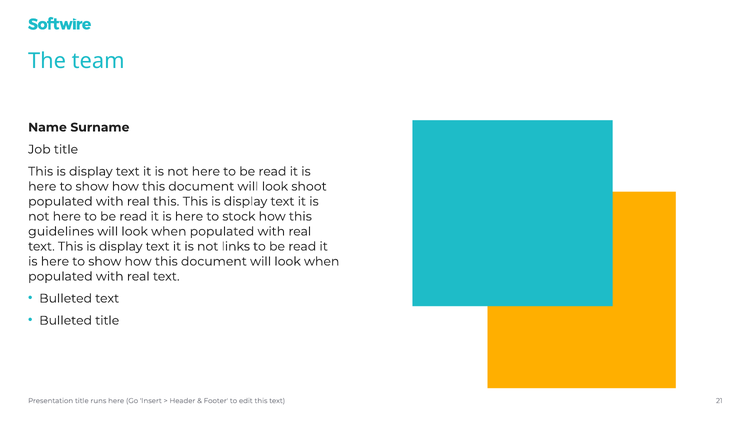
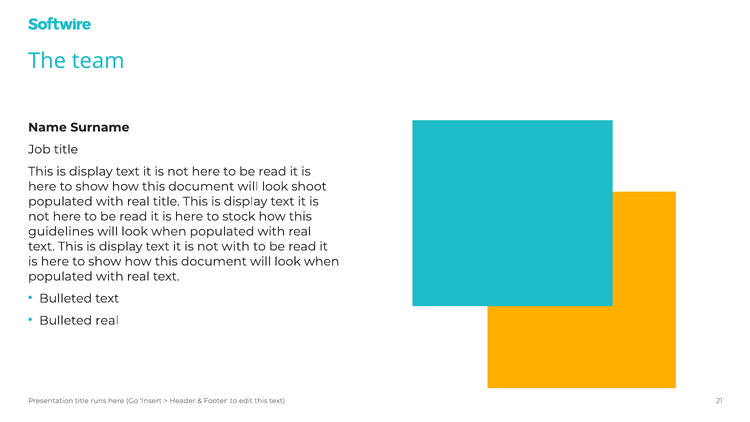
real this: this -> title (166, 201)
not links: links -> with (236, 246)
Bulleted title: title -> real (107, 320)
